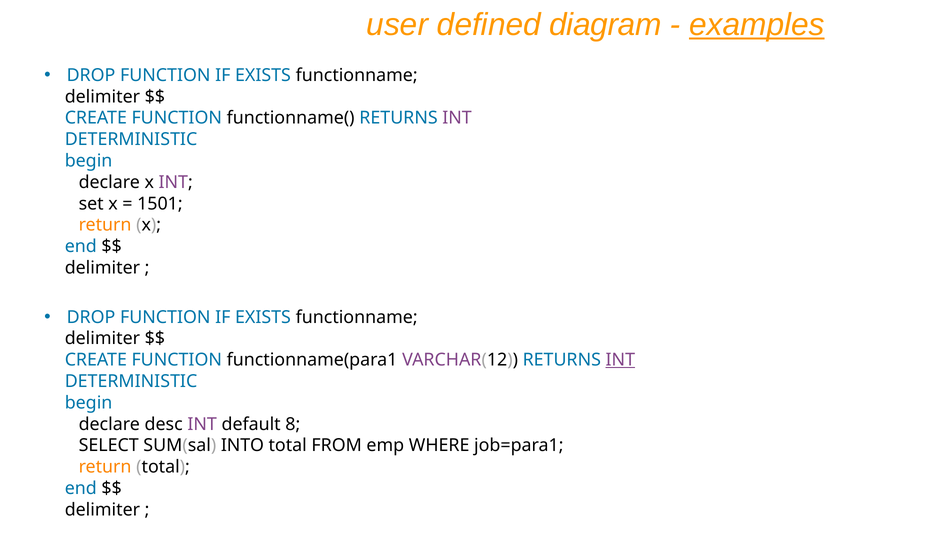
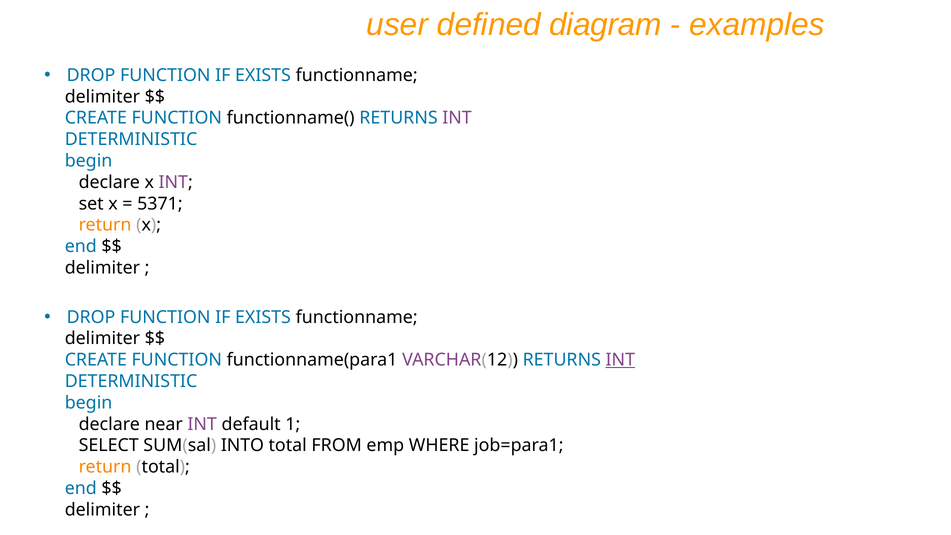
examples underline: present -> none (757, 25)
1501: 1501 -> 5371 (160, 204)
desc: desc -> near (164, 424)
8: 8 -> 1 (293, 424)
